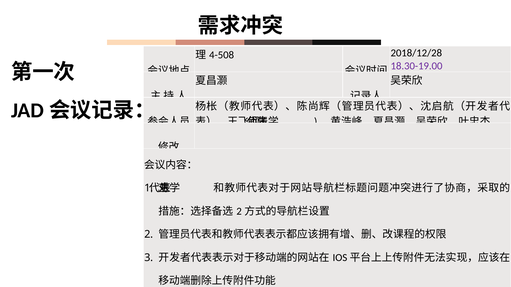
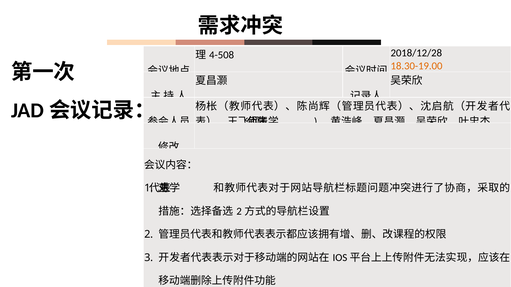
18.30-19.00 colour: purple -> orange (417, 66)
